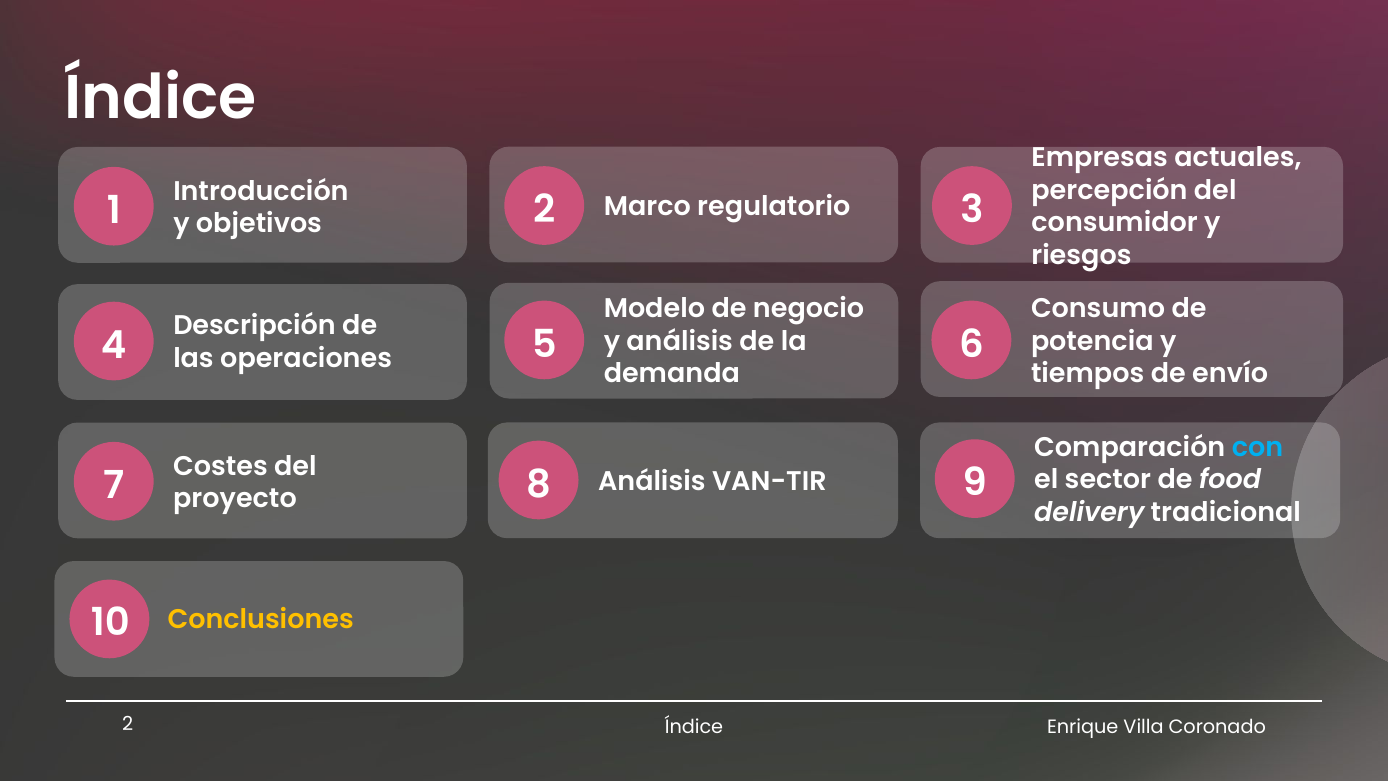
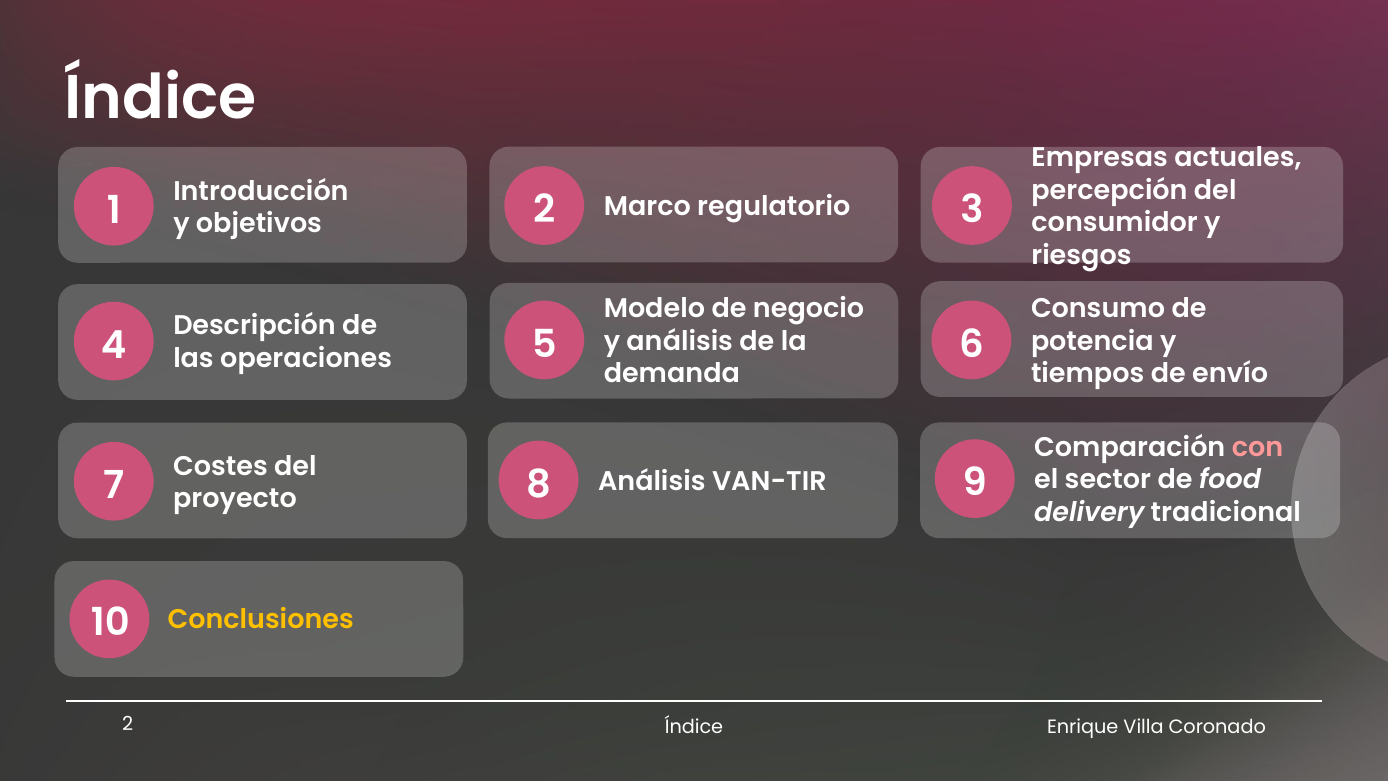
con colour: light blue -> pink (1258, 447)
